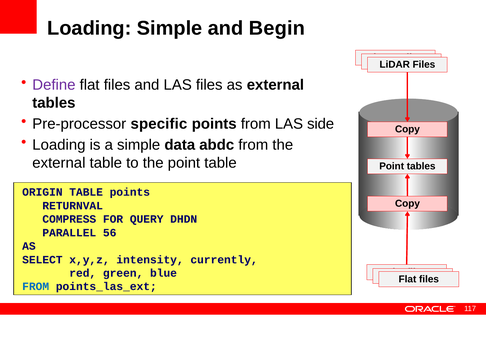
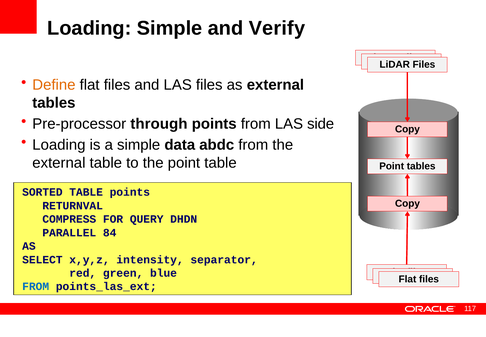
Begin: Begin -> Verify (277, 28)
Define colour: purple -> orange (54, 85)
specific: specific -> through (159, 124)
ORIGIN: ORIGIN -> SORTED (42, 192)
56: 56 -> 84 (110, 232)
currently: currently -> separator (224, 259)
